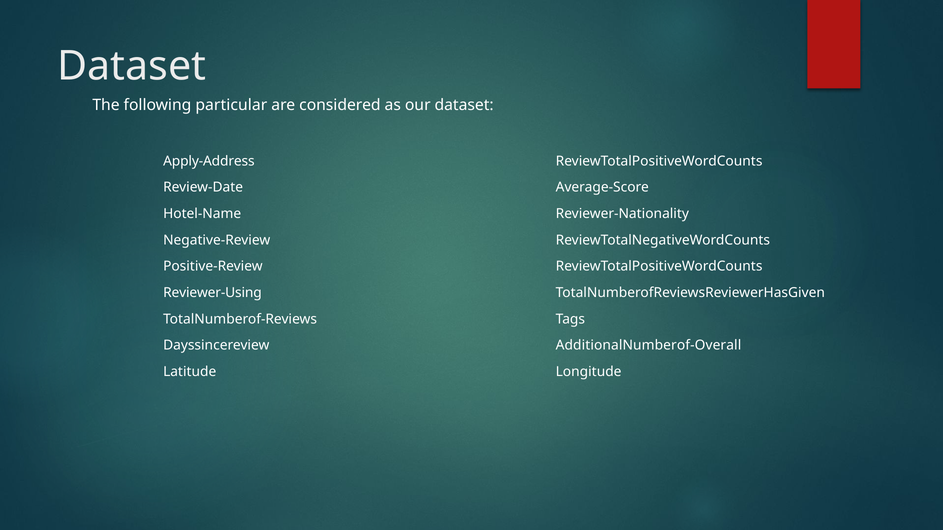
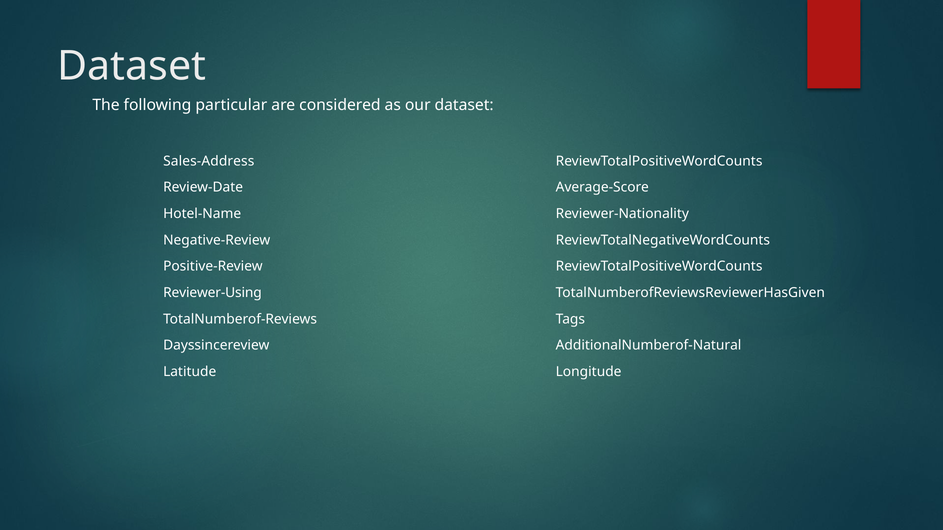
Apply-Address: Apply-Address -> Sales-Address (209, 161)
AdditionalNumberof-Overall: AdditionalNumberof-Overall -> AdditionalNumberof-Natural (649, 346)
